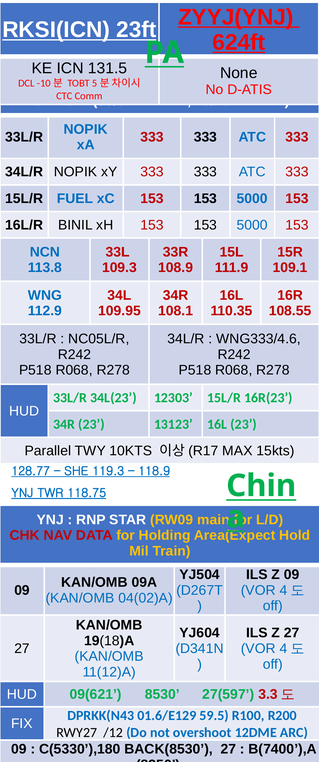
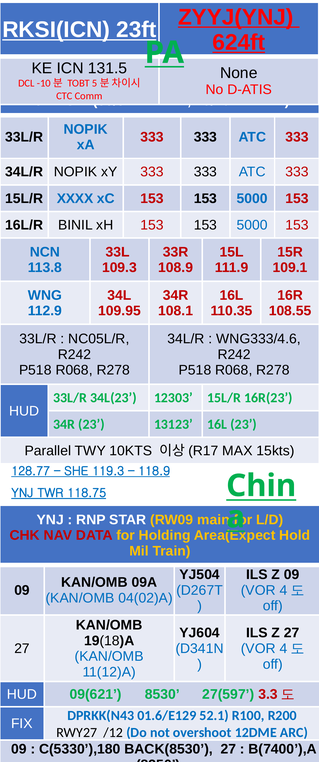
15L/R FUEL: FUEL -> XXXX (75, 199)
59.5: 59.5 -> 52.1 (214, 717)
